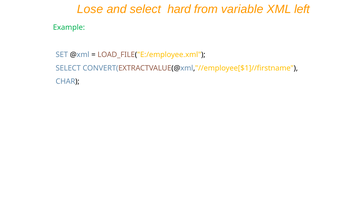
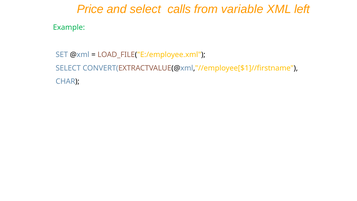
Lose: Lose -> Price (90, 9)
hard: hard -> calls (179, 9)
